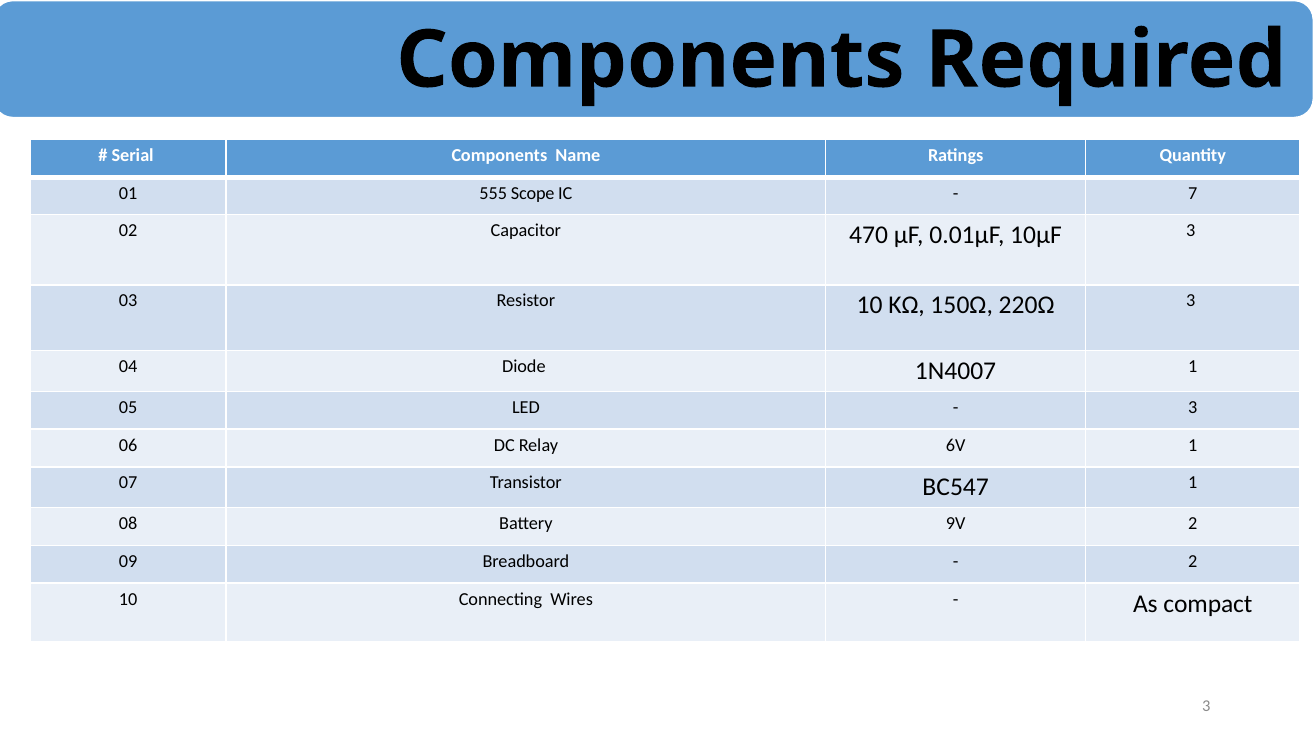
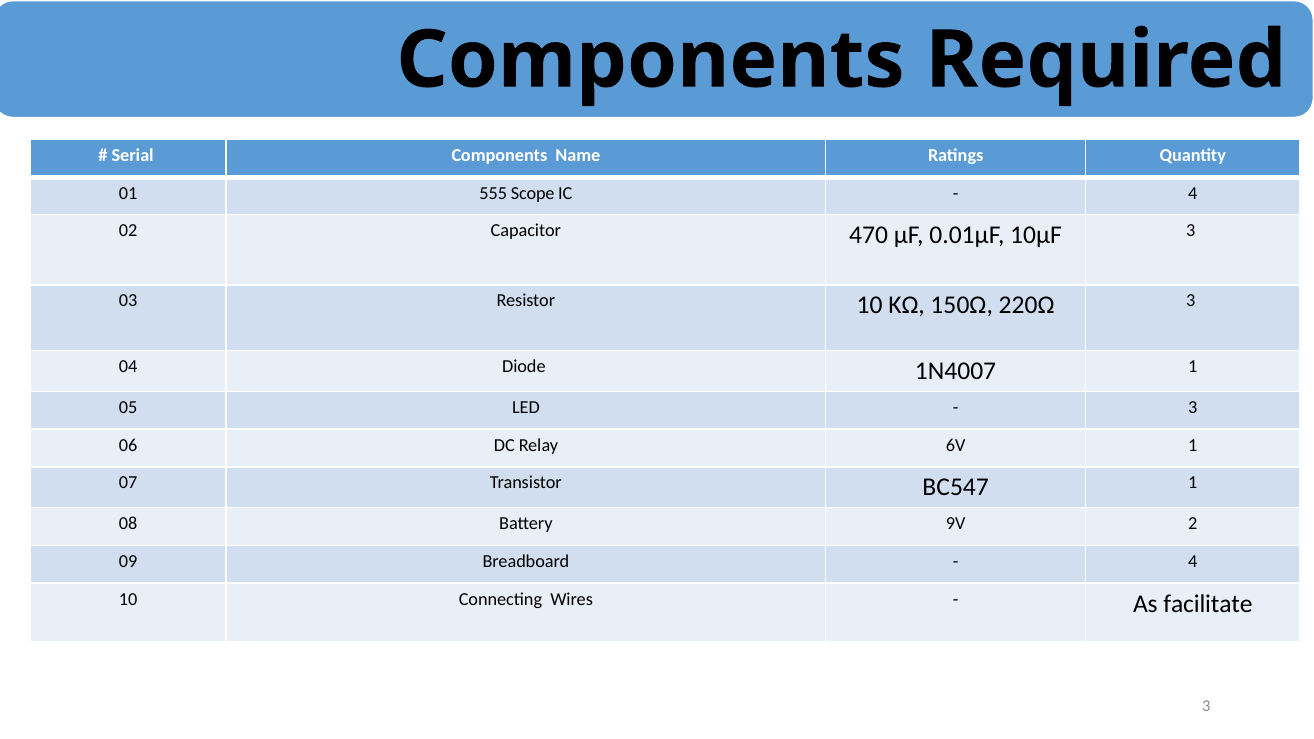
7: 7 -> 4 (1193, 193)
2: 2 -> 4 (1193, 562)
compact: compact -> facilitate (1208, 604)
